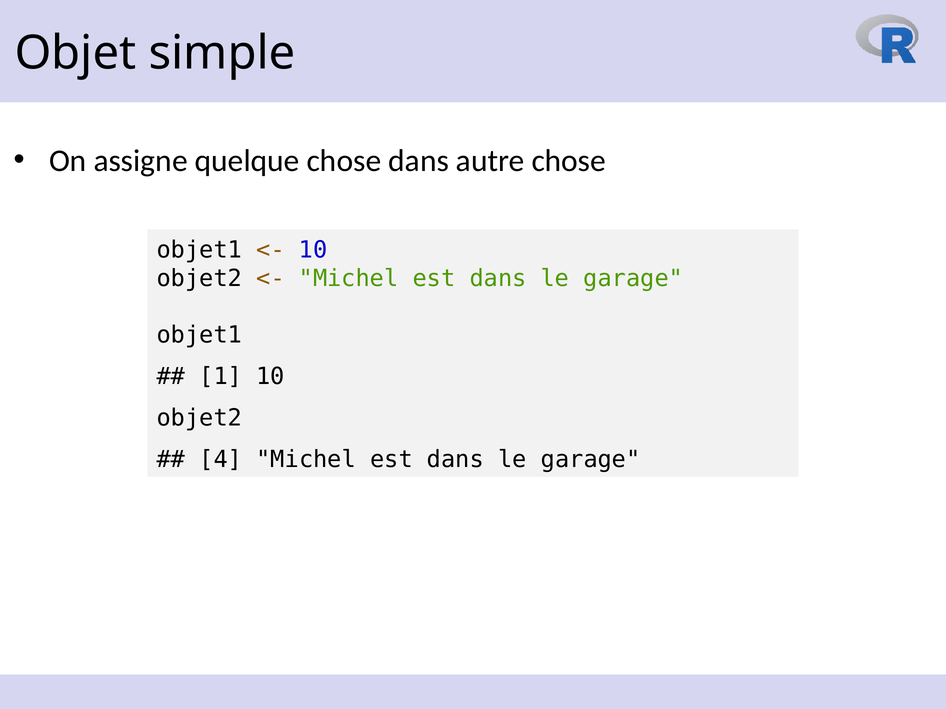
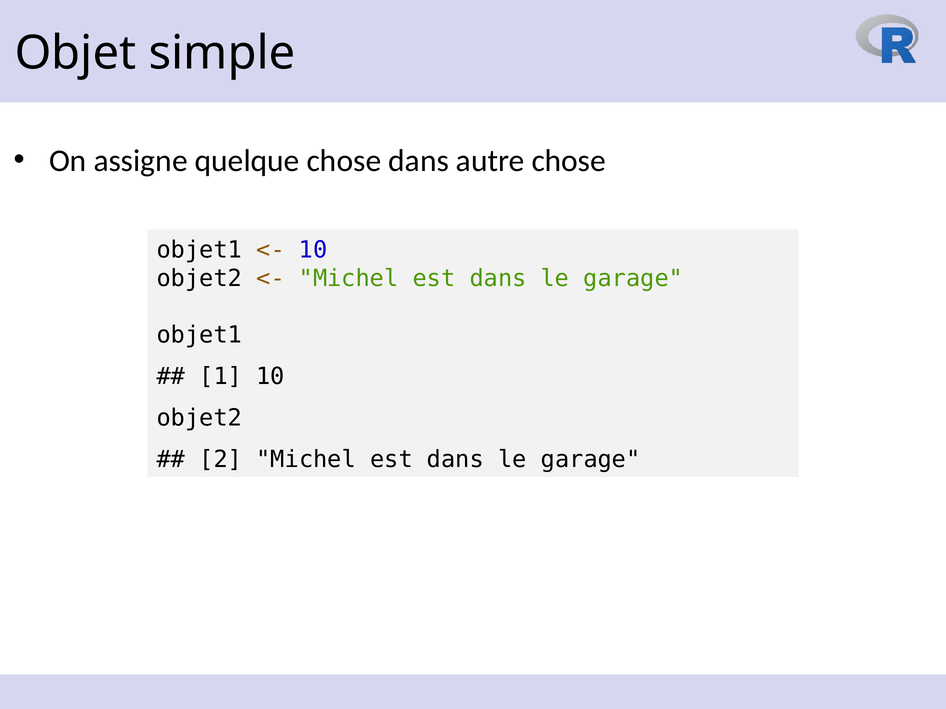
4: 4 -> 2 (221, 460)
